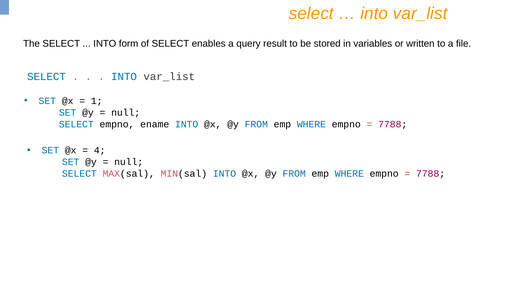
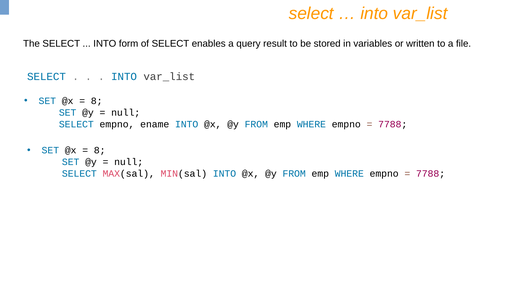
1: 1 -> 8 (97, 101)
4: 4 -> 8 (100, 151)
